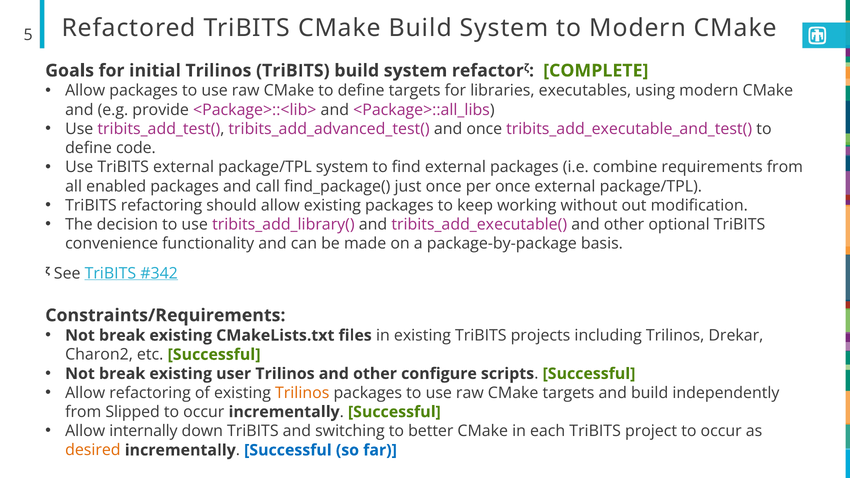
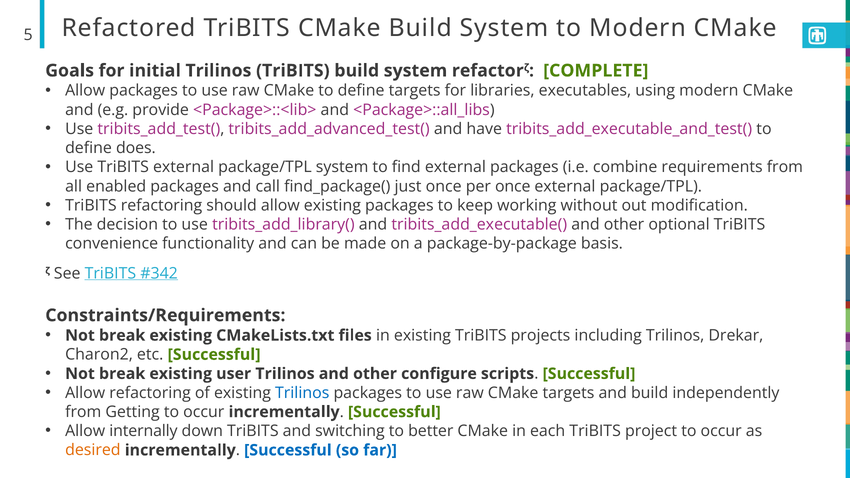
and once: once -> have (484, 129)
code: code -> does (136, 148)
Trilinos colour: orange -> blue (302, 393)
Slipped: Slipped -> Getting (133, 412)
